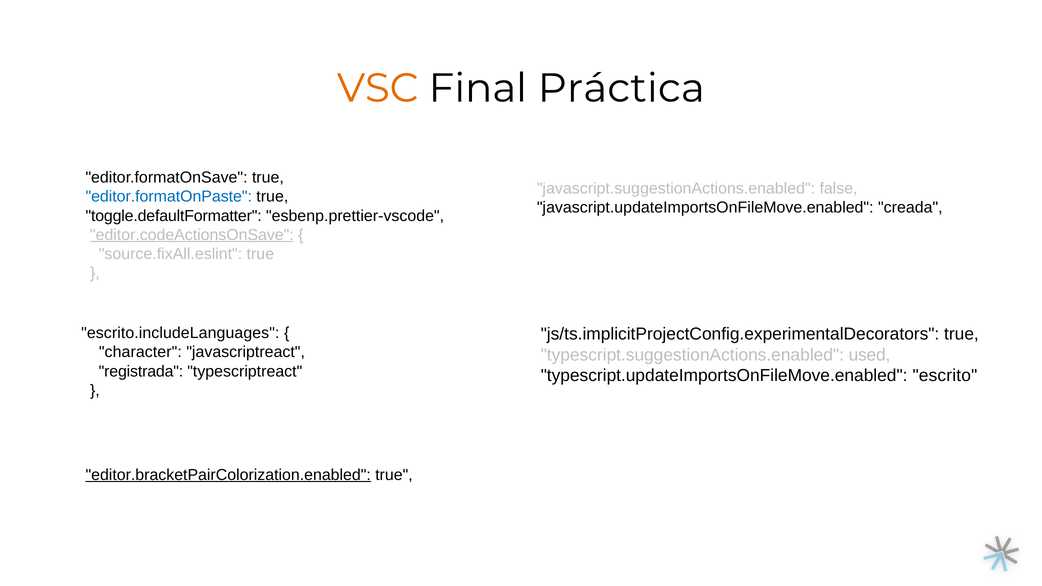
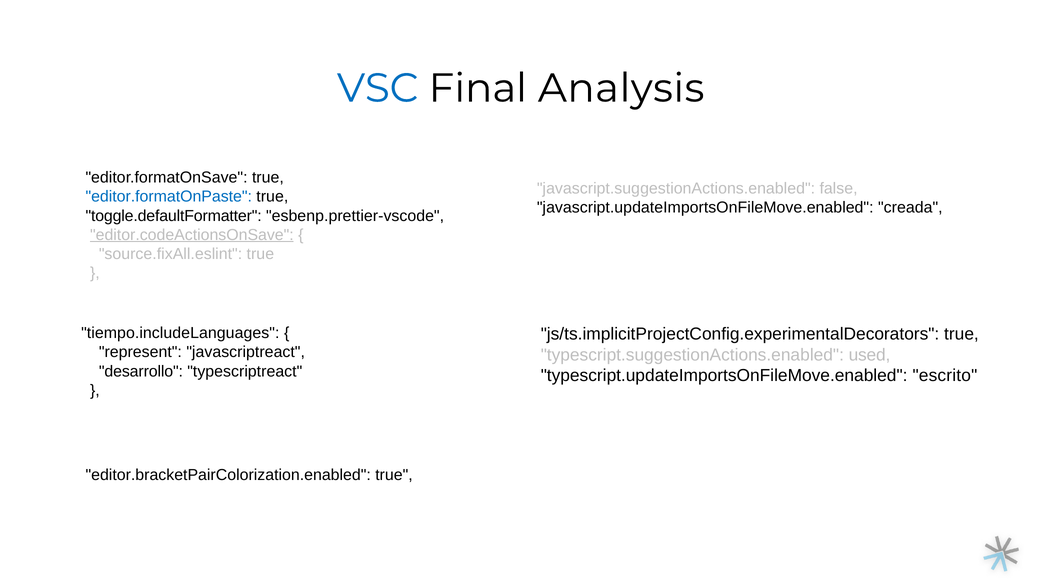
VSC colour: orange -> blue (378, 88)
Práctica: Práctica -> Analysis (621, 88)
escrito.includeLanguages: escrito.includeLanguages -> tiempo.includeLanguages (180, 333)
character: character -> represent (140, 352)
registrada: registrada -> desarrollo (141, 371)
editor.bracketPairColorization.enabled underline: present -> none (228, 475)
